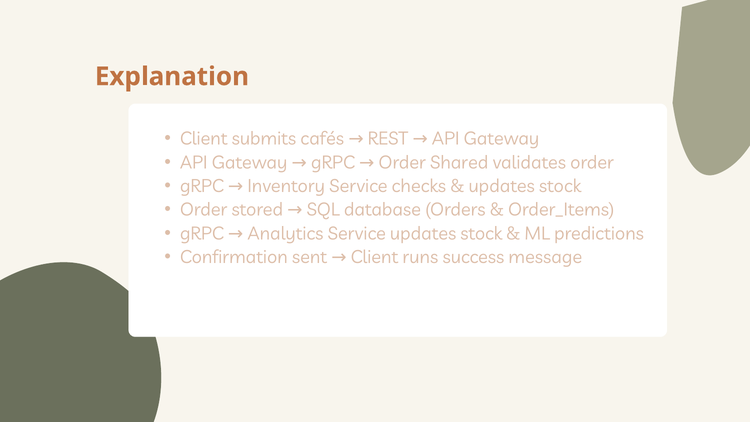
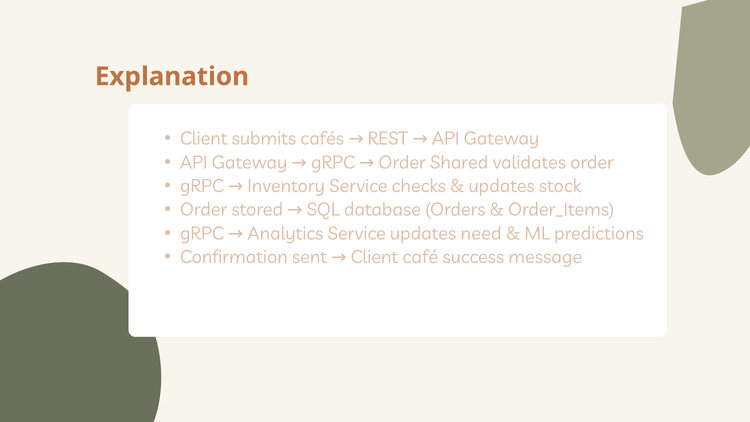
Service updates stock: stock -> need (481, 234)
runs: runs -> café (420, 257)
